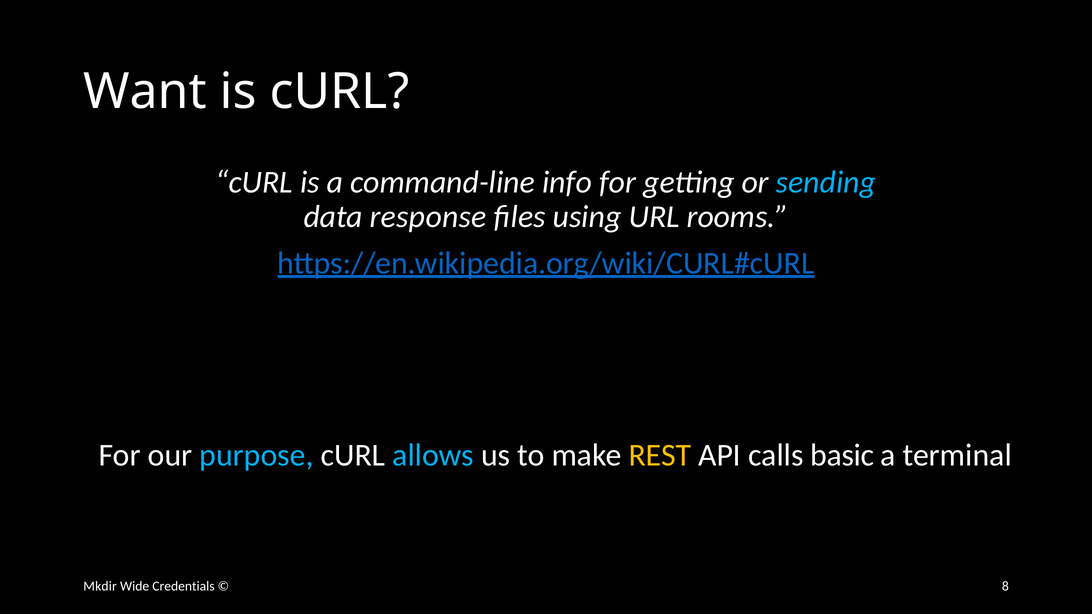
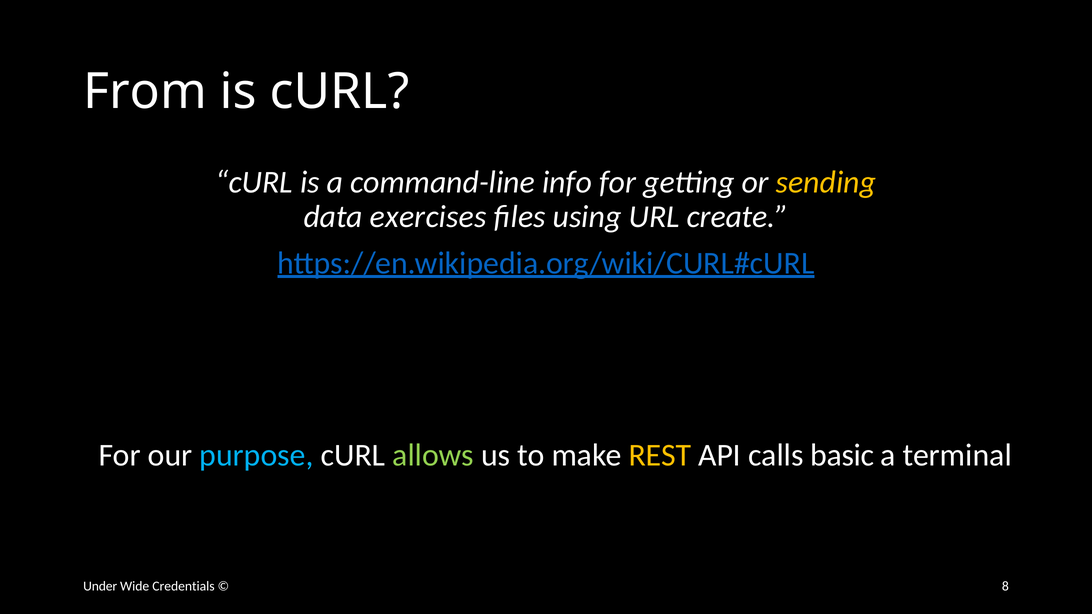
Want: Want -> From (145, 92)
sending colour: light blue -> yellow (826, 182)
response: response -> exercises (428, 217)
rooms: rooms -> create (738, 217)
allows colour: light blue -> light green (433, 455)
Mkdir: Mkdir -> Under (100, 587)
